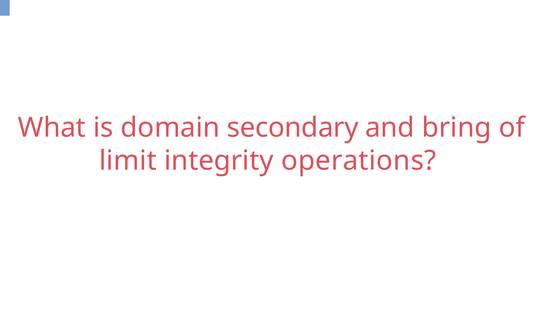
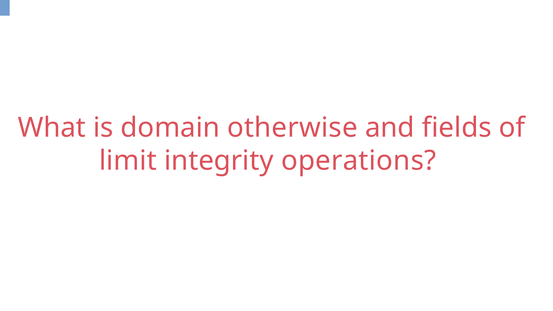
secondary: secondary -> otherwise (292, 128)
bring: bring -> fields (457, 128)
